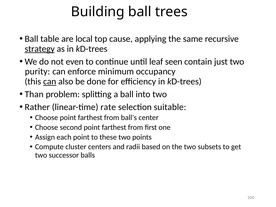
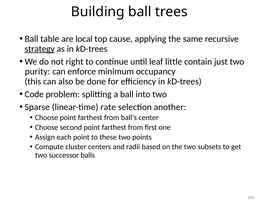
even: even -> right (75, 62)
seen: seen -> little (174, 62)
can underline: present -> none (50, 81)
Than: Than -> Code (34, 94)
Rather: Rather -> Sparse (37, 107)
suitable: suitable -> another (170, 107)
